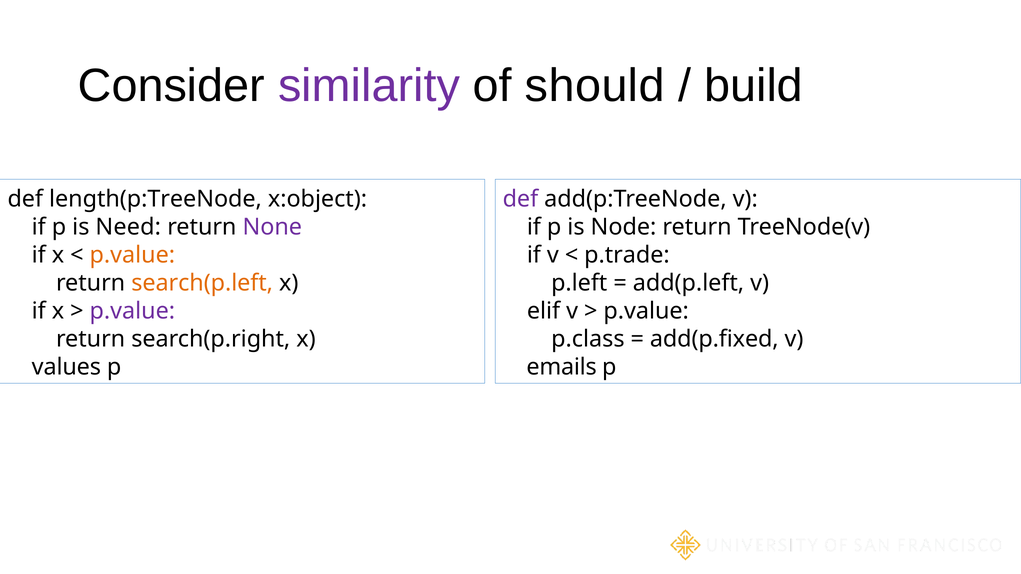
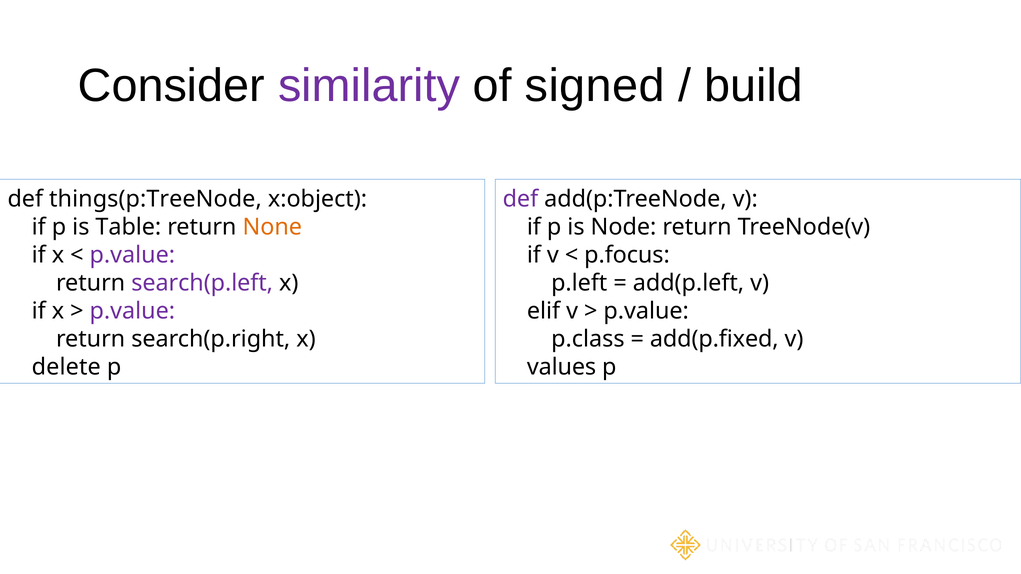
should: should -> signed (595, 86)
length(p:TreeNode: length(p:TreeNode -> things(p:TreeNode (155, 199)
Need: Need -> Table (128, 227)
None colour: purple -> orange (272, 227)
p.value colour: orange -> purple (132, 255)
p.trade: p.trade -> p.focus (627, 255)
search(p.left colour: orange -> purple (202, 283)
values: values -> delete (66, 367)
emails: emails -> values (562, 367)
